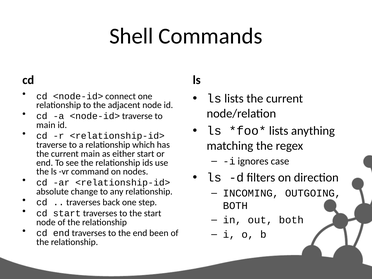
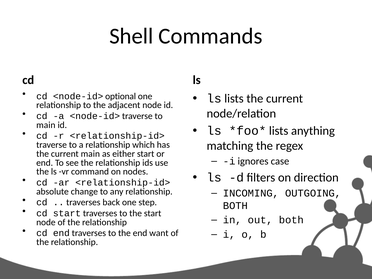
connect: connect -> optional (121, 96)
been: been -> want (159, 233)
